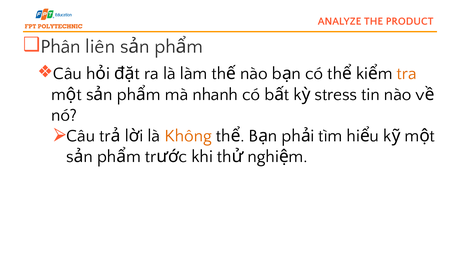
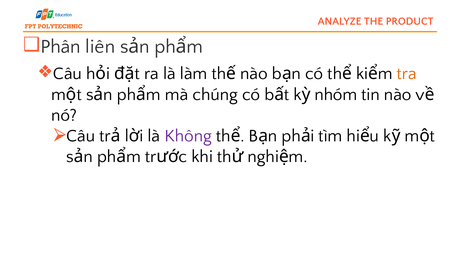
nhanh: nhanh -> chúng (215, 94)
stress: stress -> nhóm (336, 94)
Không colour: orange -> purple (188, 136)
